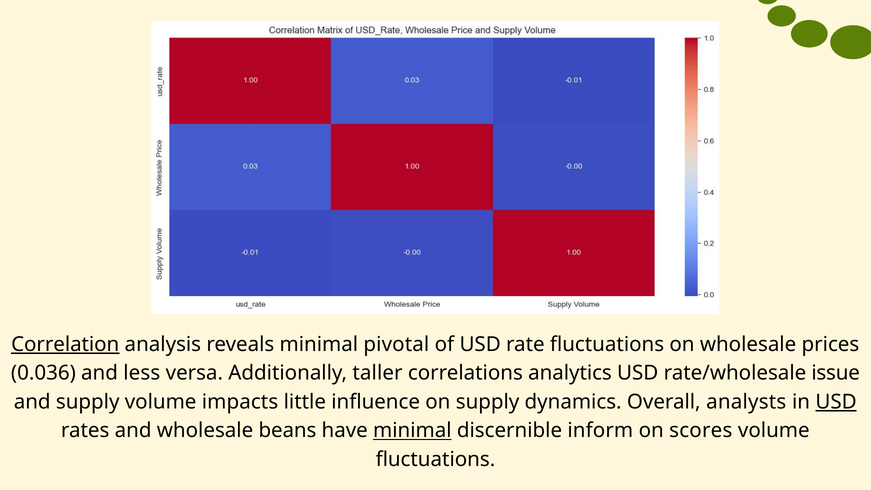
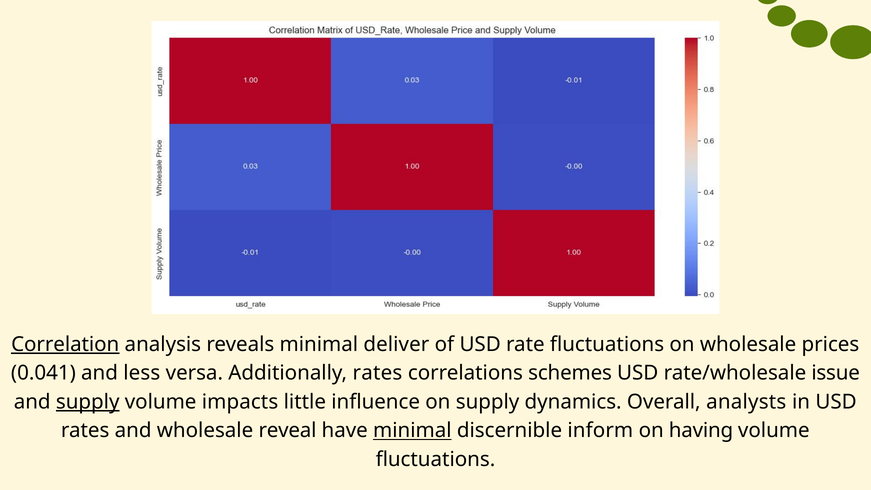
pivotal: pivotal -> deliver (396, 344)
0.036: 0.036 -> 0.041 (43, 373)
Additionally taller: taller -> rates (377, 373)
analytics: analytics -> schemes (570, 373)
supply underline: none -> present (88, 402)
USD underline: present -> none (836, 402)
beans: beans -> reveal (288, 431)
scores: scores -> having (701, 431)
